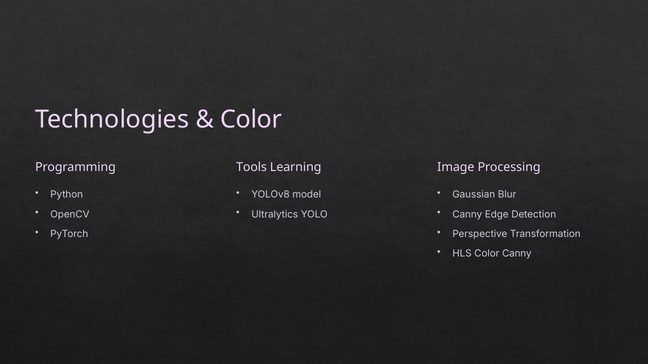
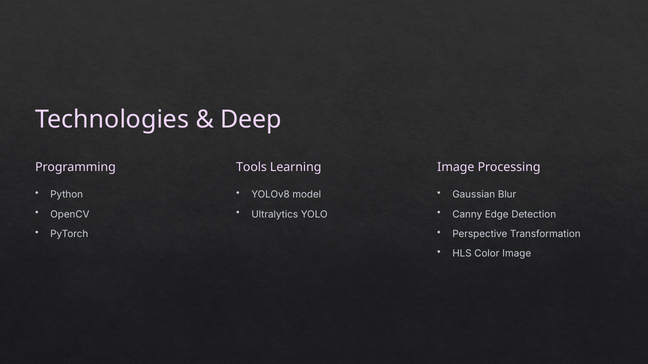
Color: Color -> Deep (251, 120)
Color Canny: Canny -> Image (517, 254)
